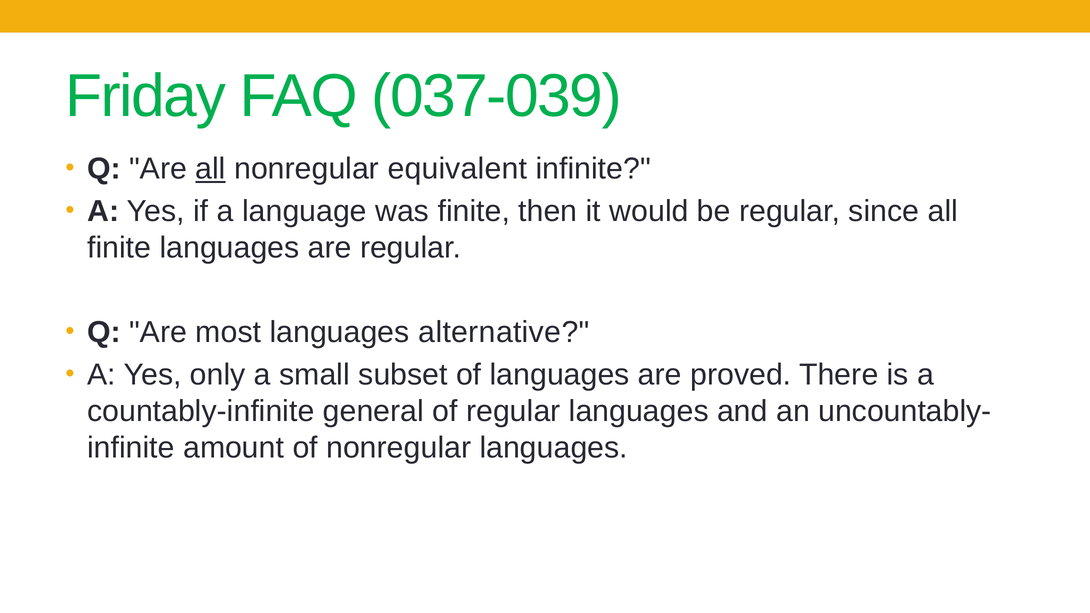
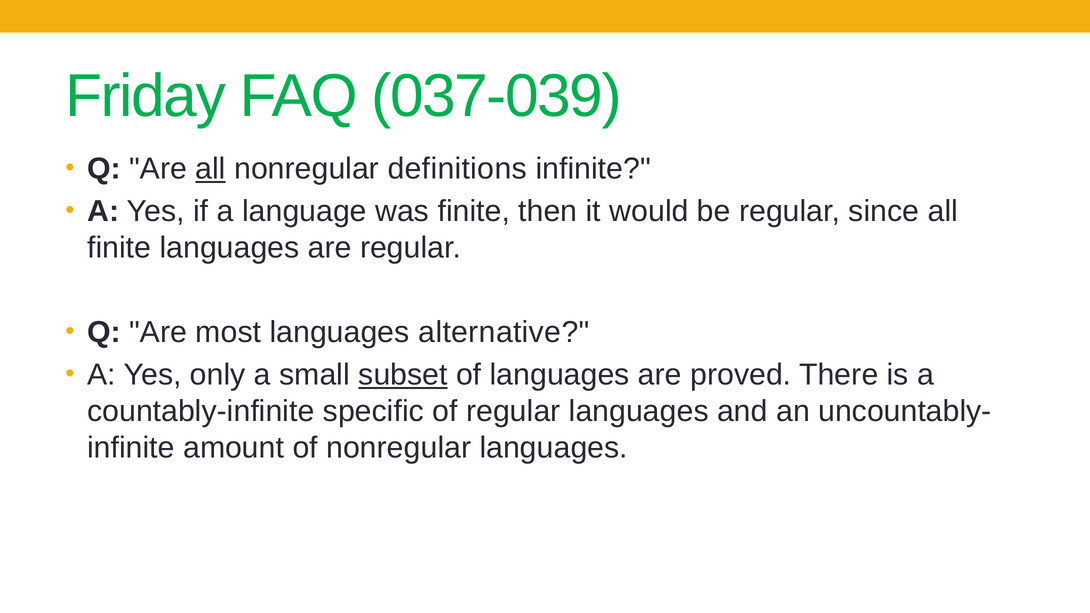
equivalent: equivalent -> definitions (457, 169)
subset underline: none -> present (403, 375)
general: general -> specific (373, 411)
